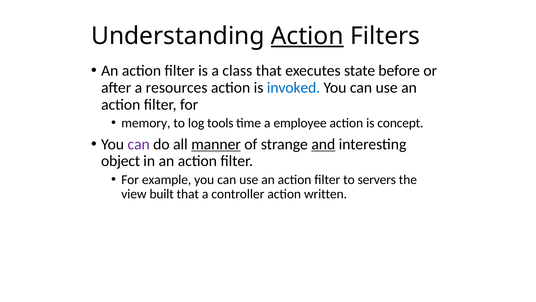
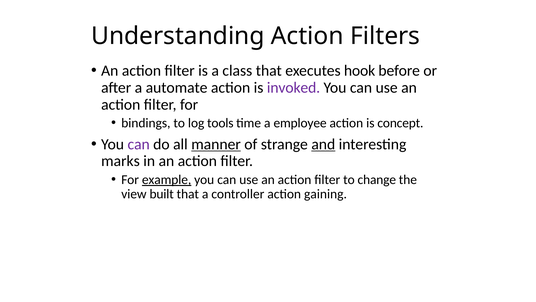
Action underline: present -> none (307, 36)
state: state -> hook (360, 71)
resources: resources -> automate (177, 87)
invoked colour: blue -> purple (294, 87)
memory: memory -> bindings (146, 123)
object: object -> marks (120, 161)
example underline: none -> present (167, 179)
servers: servers -> change (377, 179)
written: written -> gaining (325, 194)
